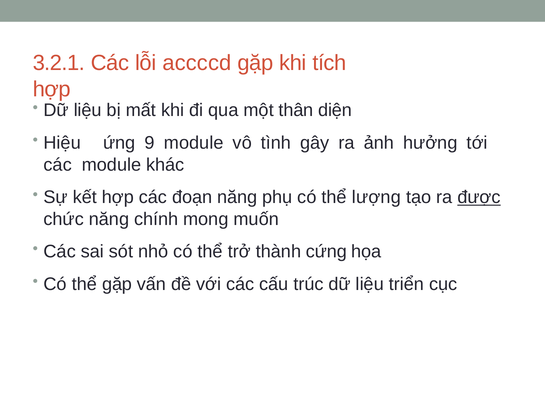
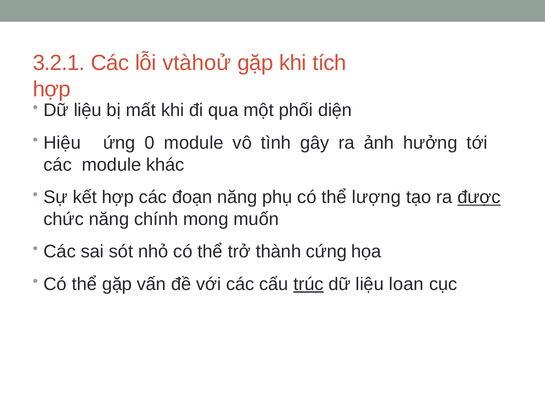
accccd: accccd -> vtàhoử (197, 63)
thân: thân -> phối (296, 110)
9: 9 -> 0 (150, 143)
trúc underline: none -> present (308, 284)
triển: triển -> loan (406, 284)
